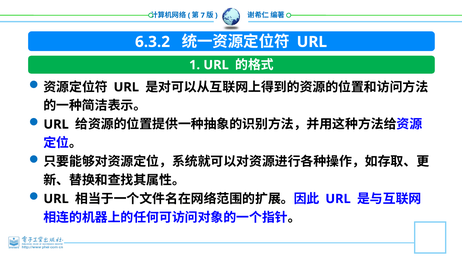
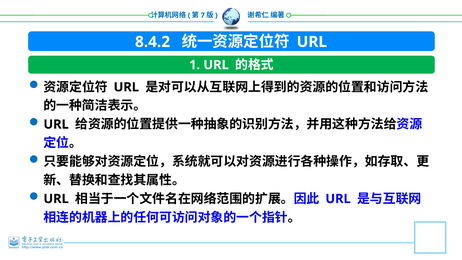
6.3.2: 6.3.2 -> 8.4.2 (153, 42)
